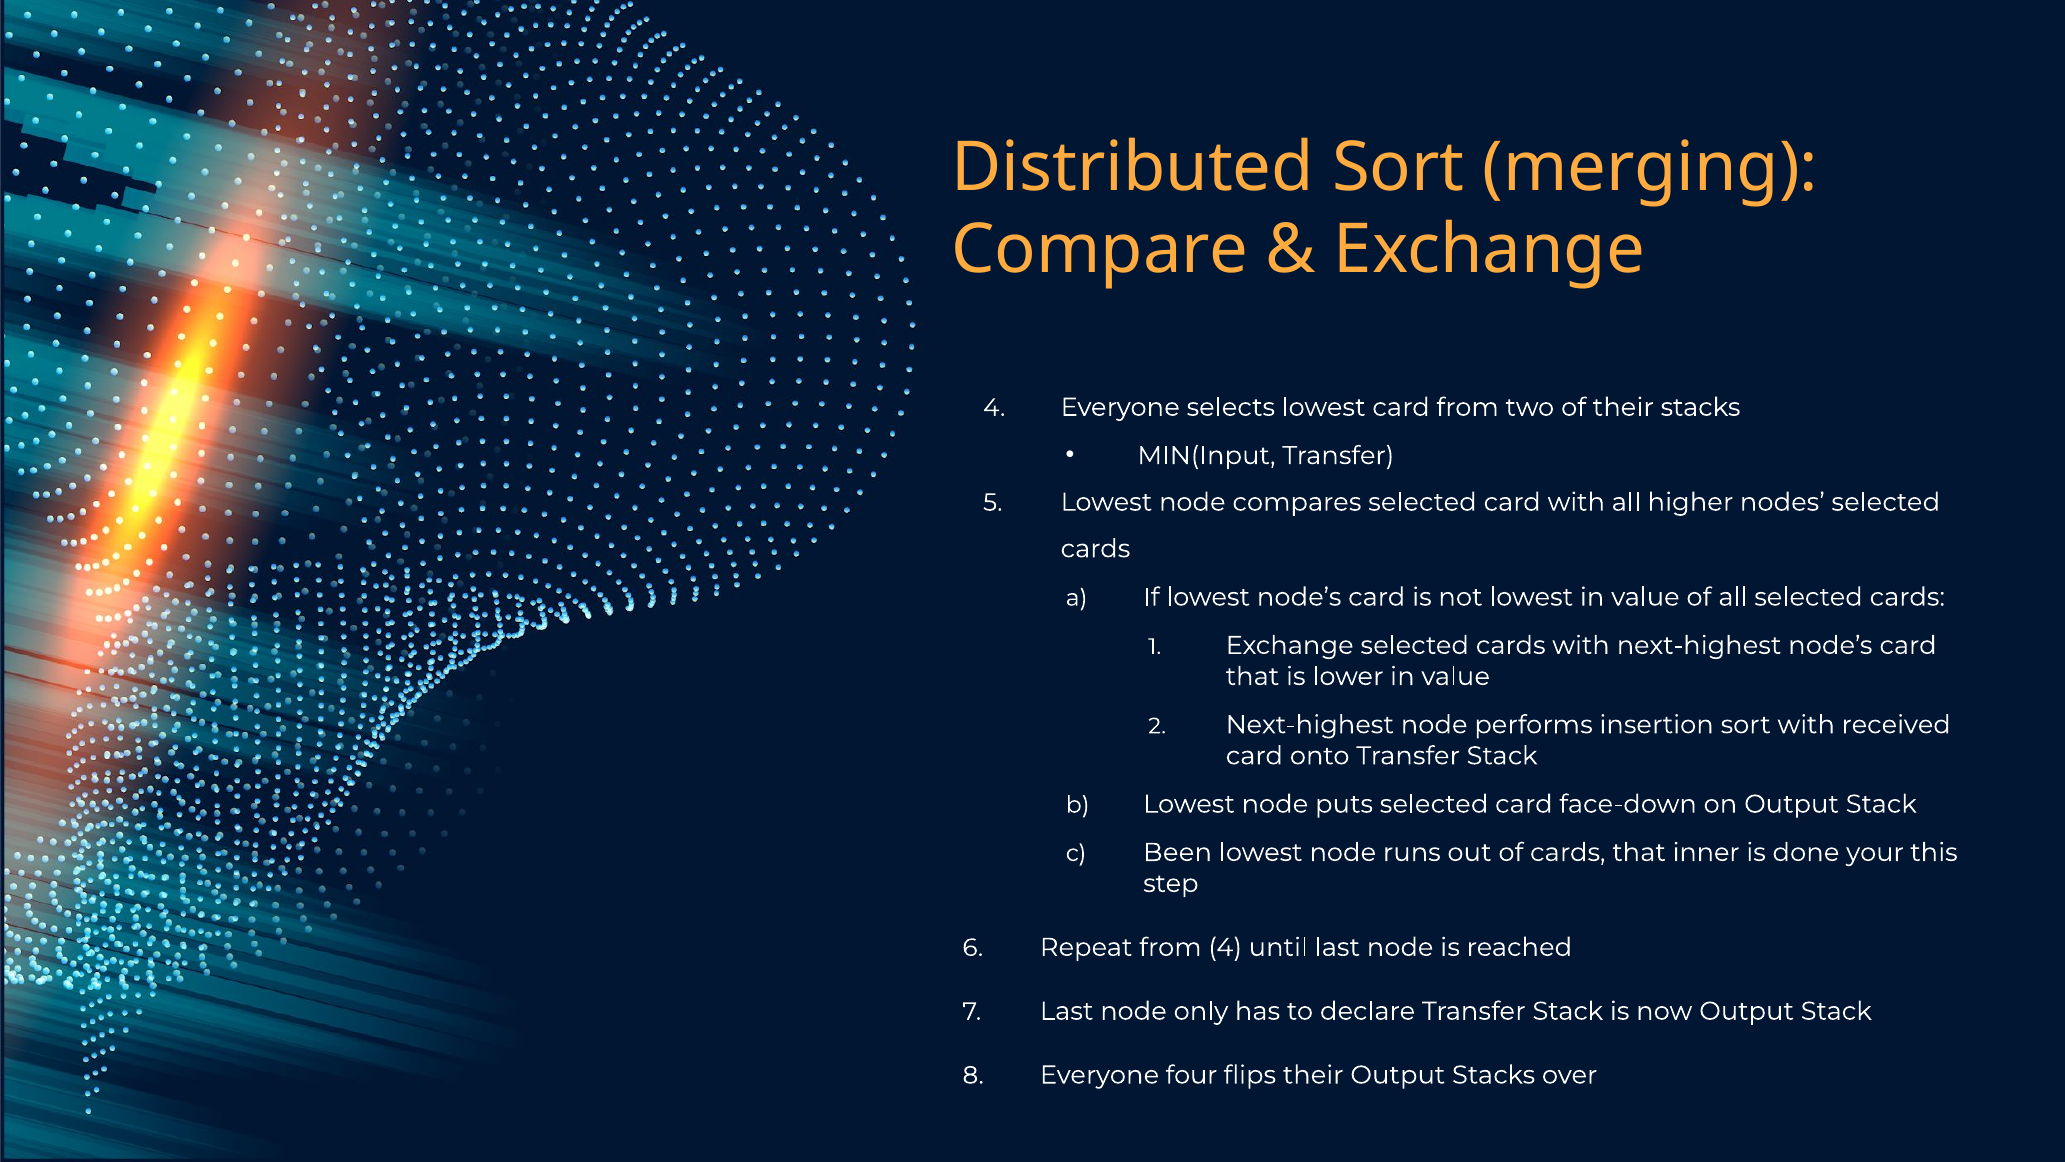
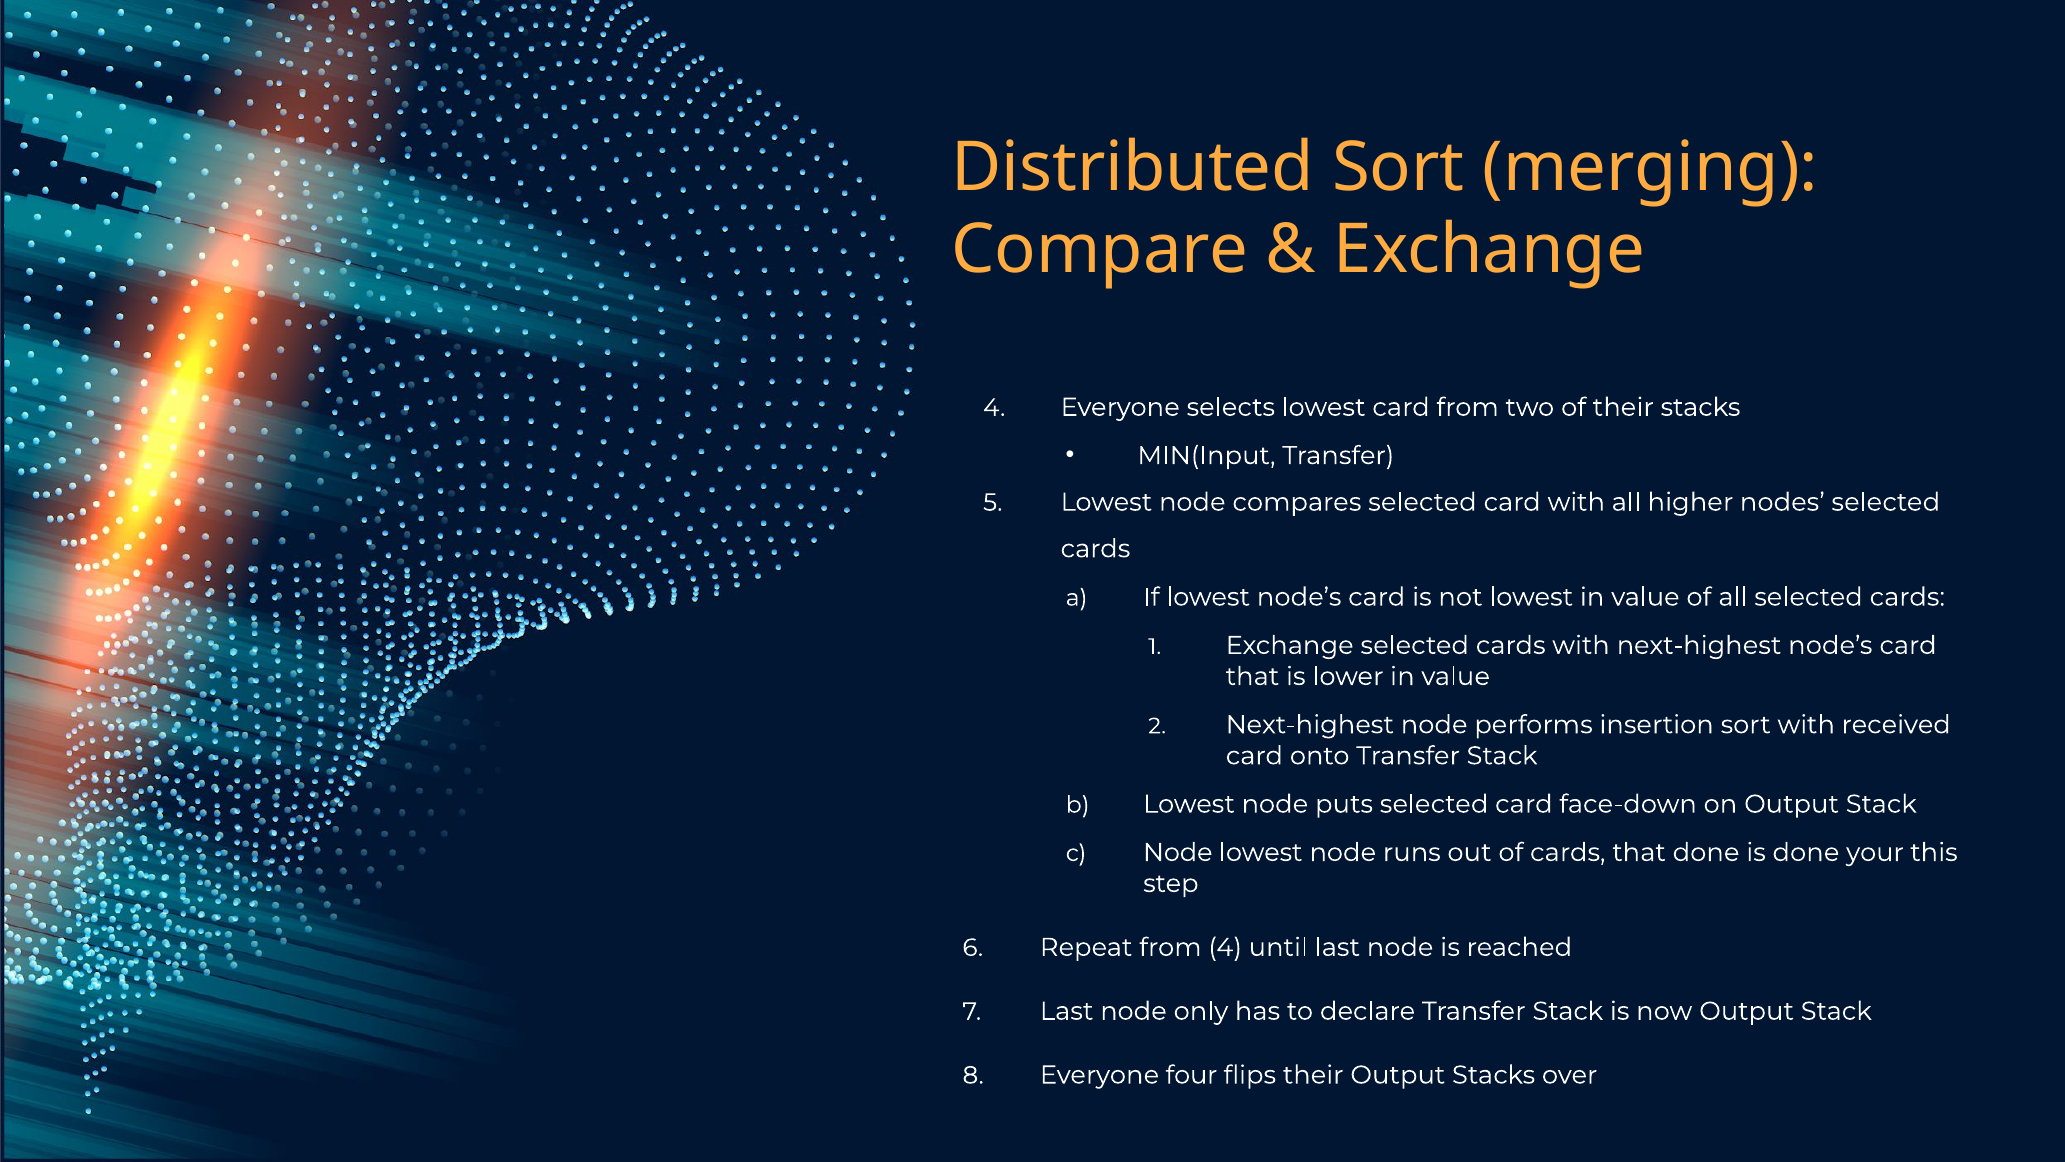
Been: Been -> Node (1178, 852)
that inner: inner -> done (1706, 852)
